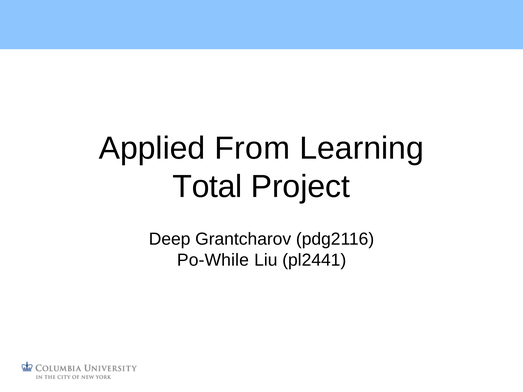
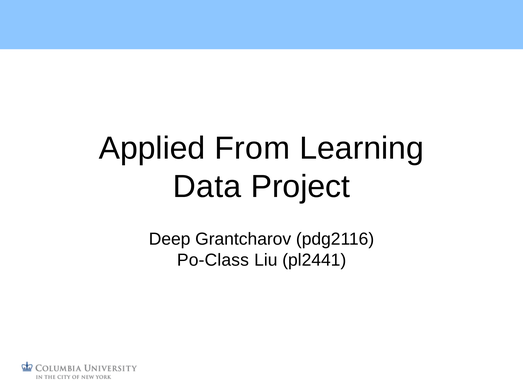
Total: Total -> Data (207, 187)
Po-While: Po-While -> Po-Class (213, 260)
